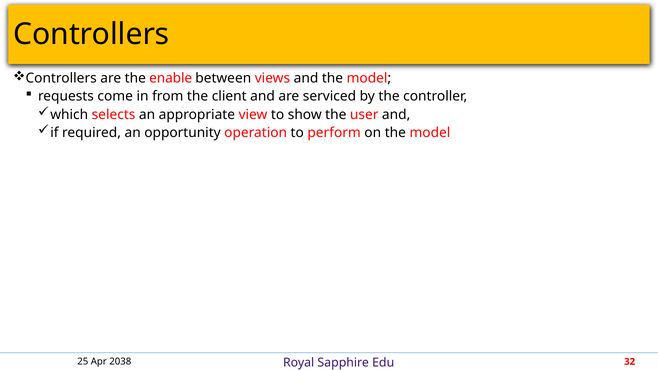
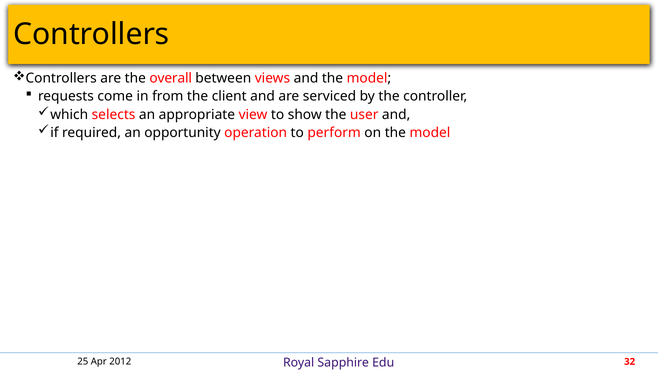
enable: enable -> overall (171, 78)
2038: 2038 -> 2012 (120, 362)
